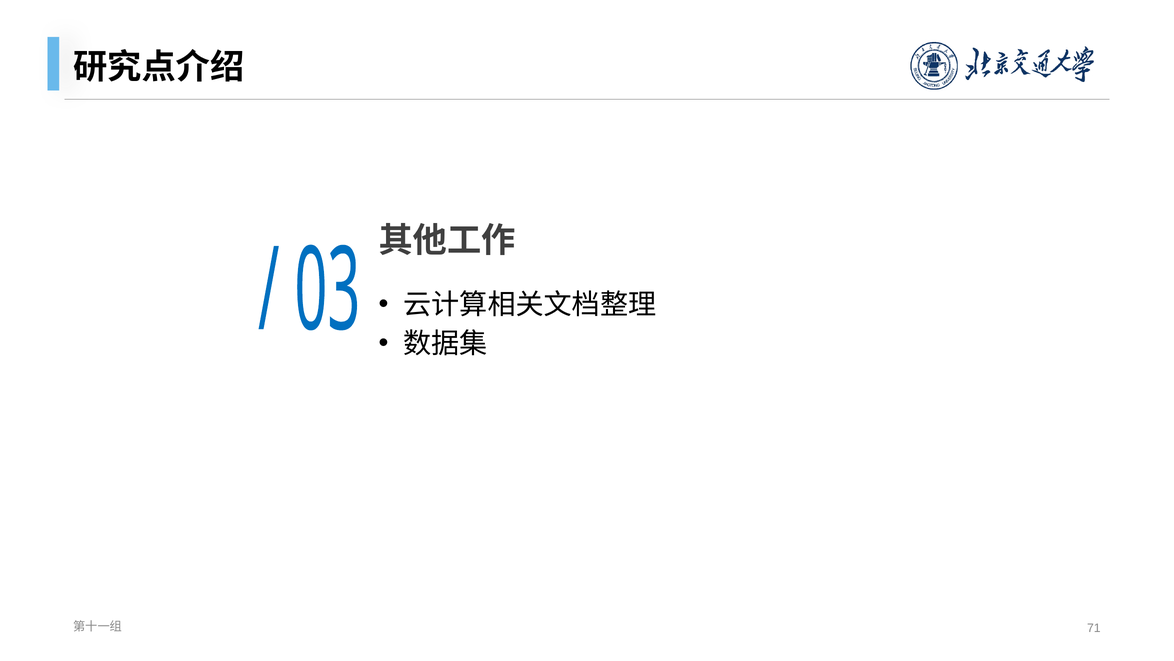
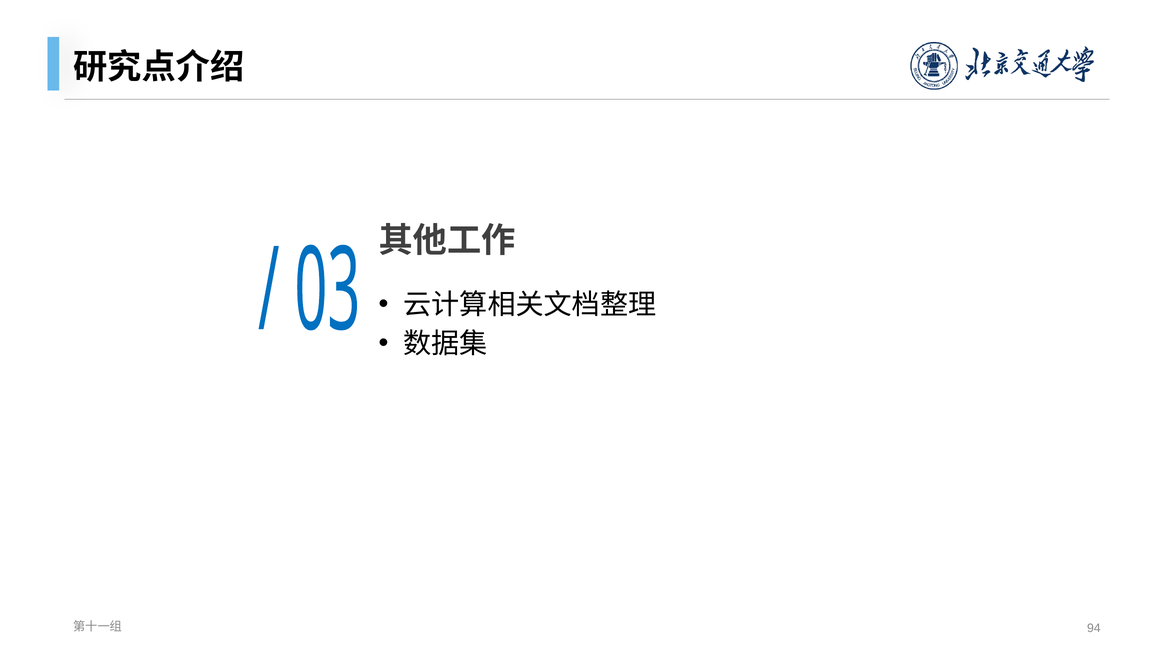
71: 71 -> 94 (1094, 628)
